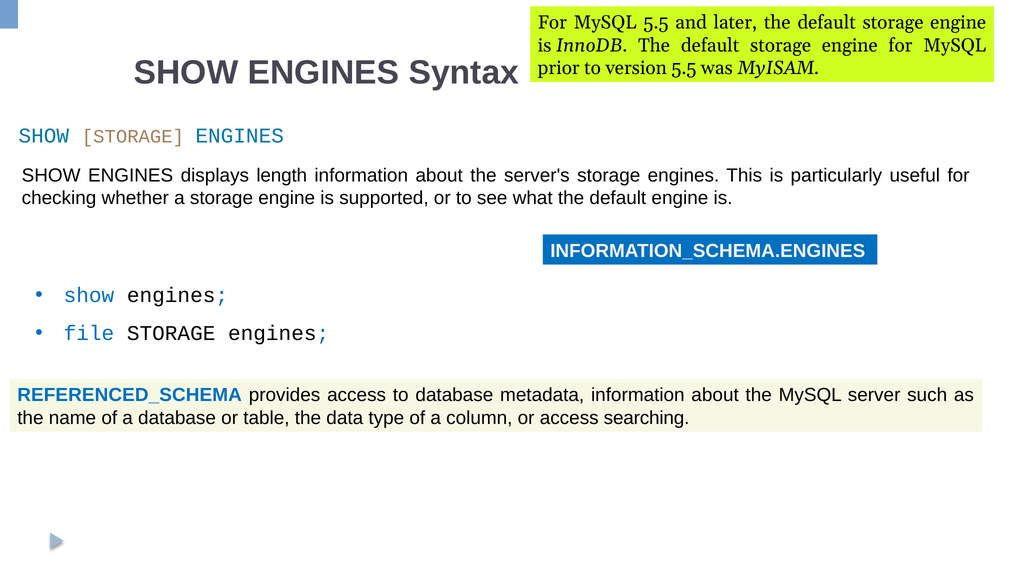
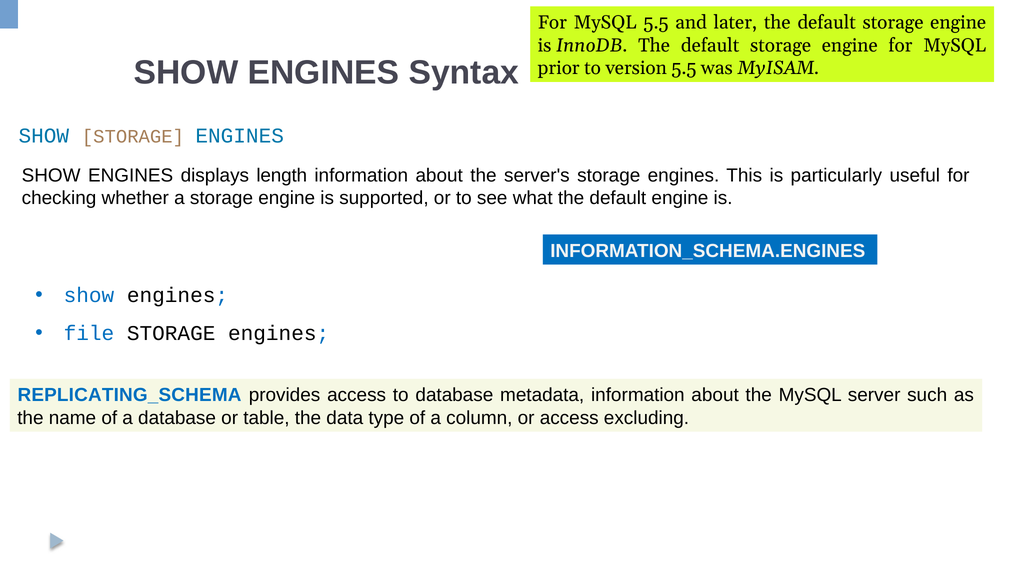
REFERENCED_SCHEMA: REFERENCED_SCHEMA -> REPLICATING_SCHEMA (130, 395)
searching: searching -> excluding (646, 418)
